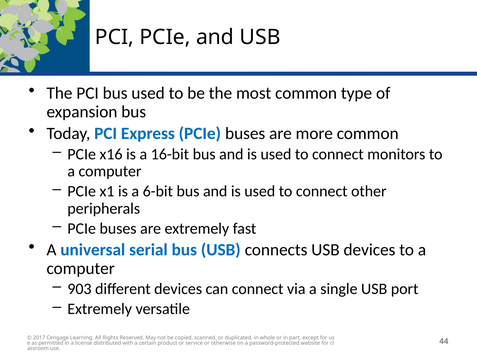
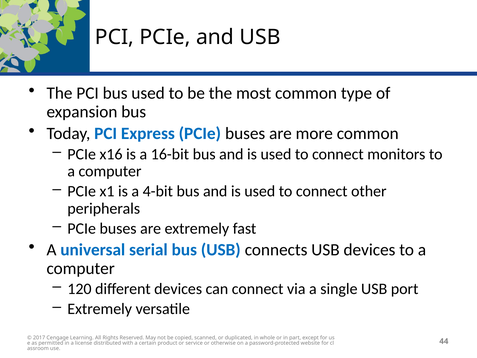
6-bit: 6-bit -> 4-bit (158, 191)
903: 903 -> 120 (79, 289)
